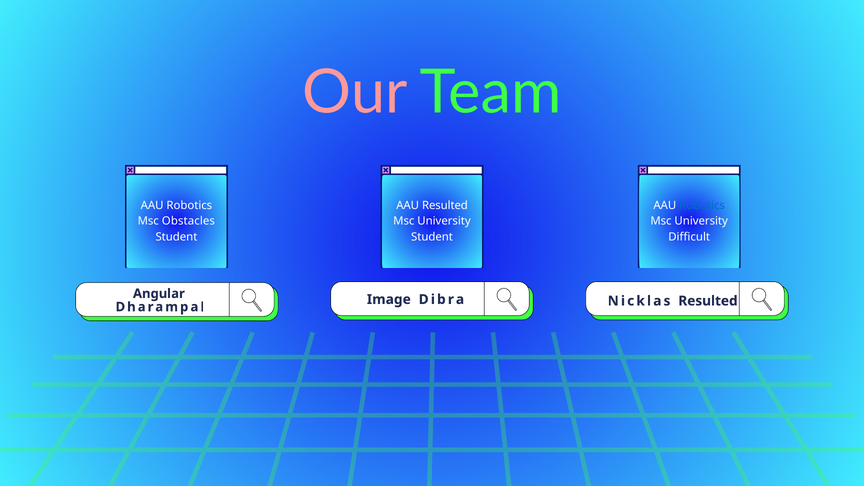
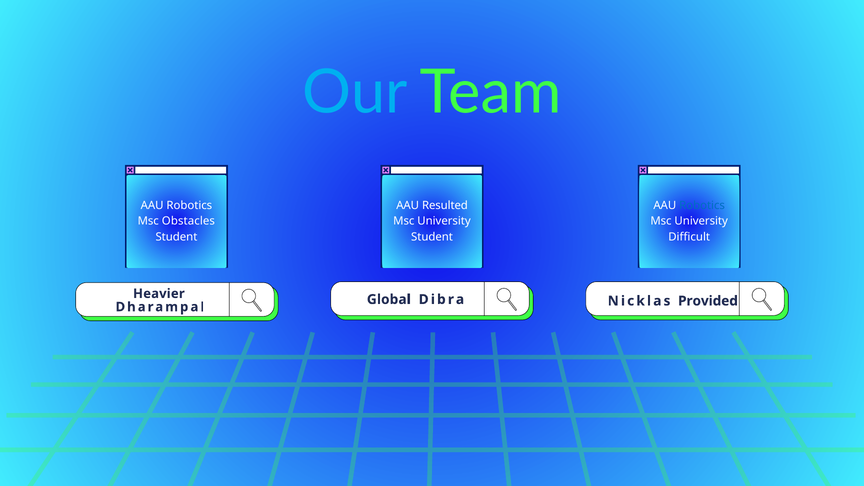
Our colour: pink -> light blue (355, 92)
Angular: Angular -> Heavier (159, 294)
Image: Image -> Global (389, 299)
Nicklas Resulted: Resulted -> Provided (708, 301)
